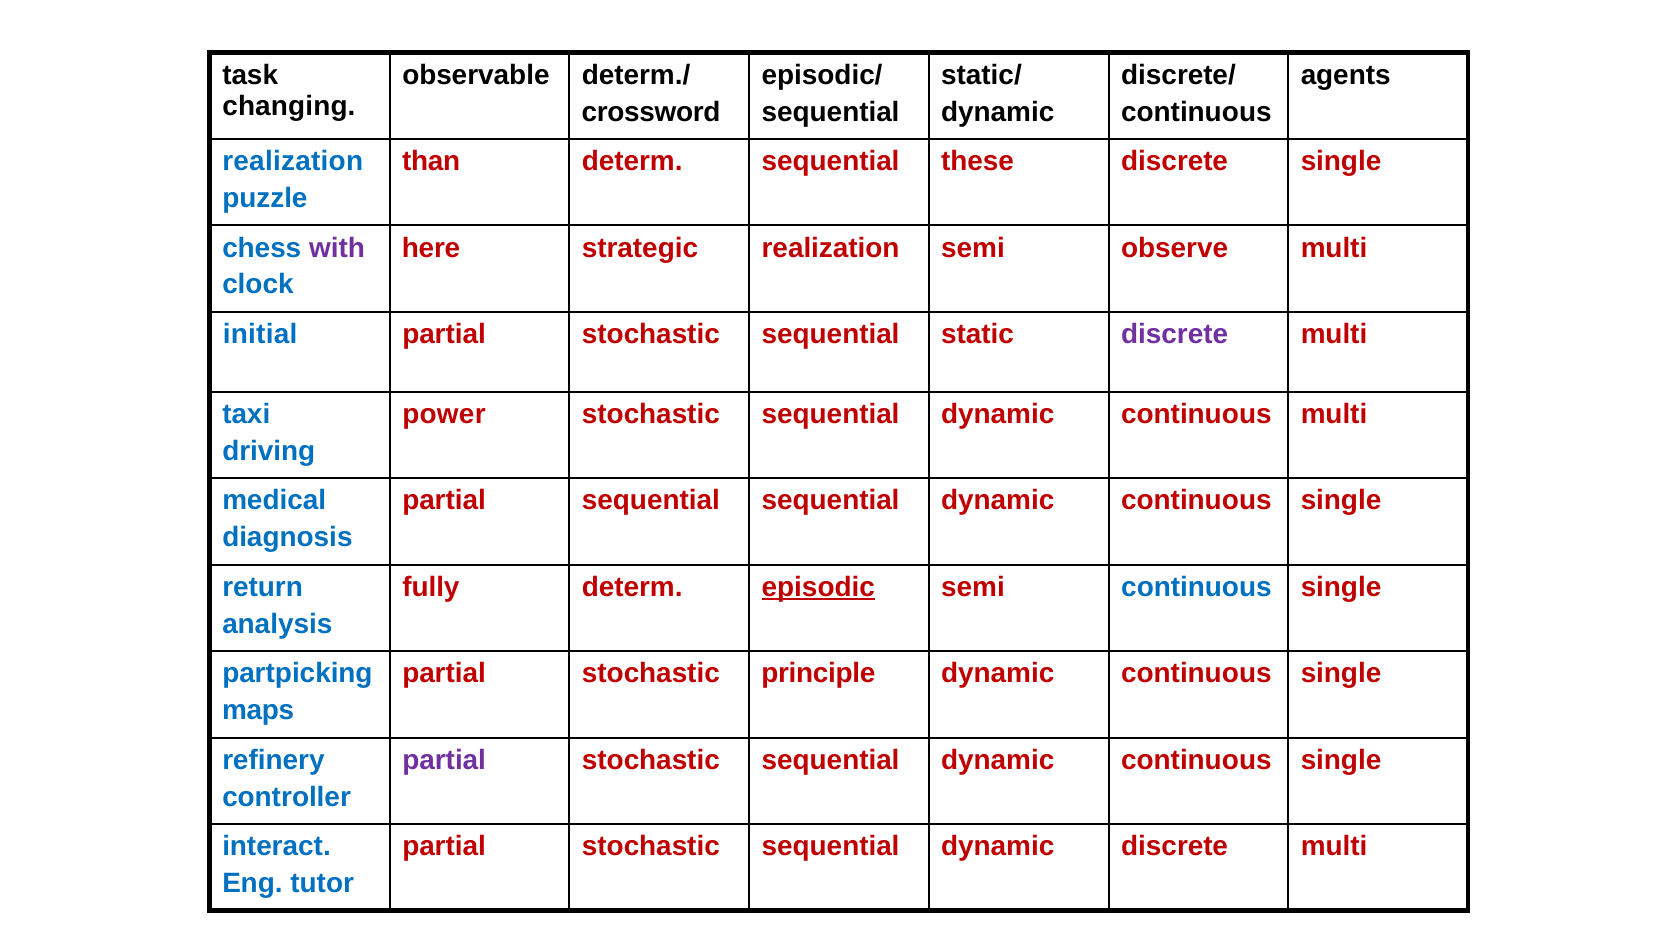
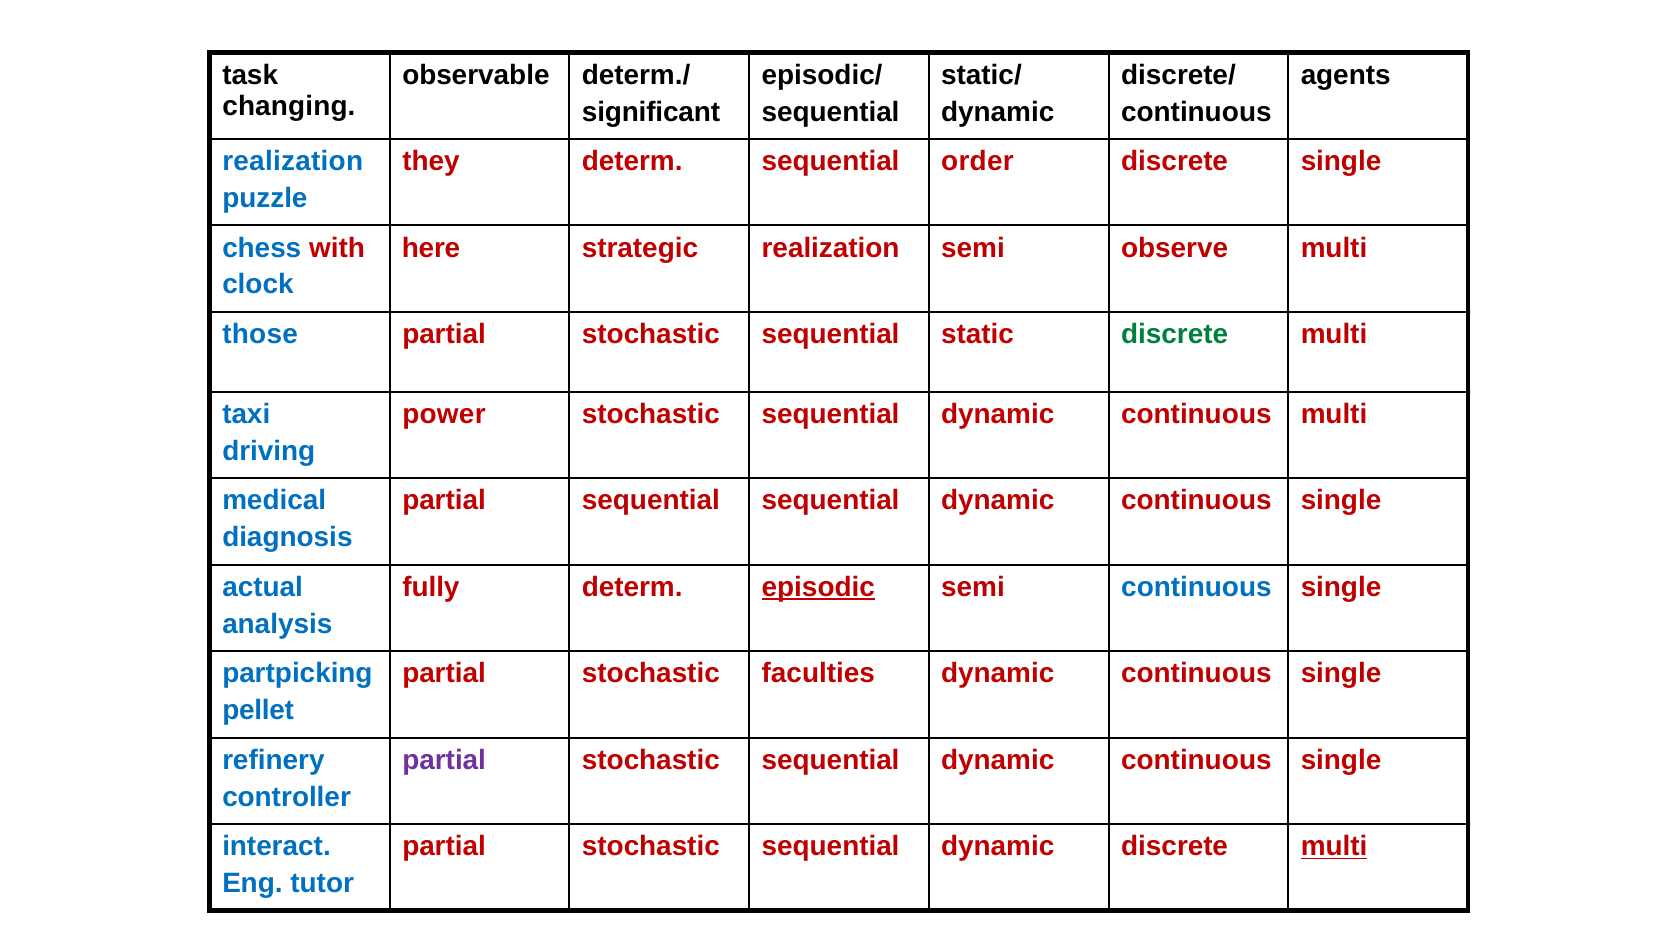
crossword: crossword -> significant (651, 112)
than: than -> they (431, 161)
these: these -> order (977, 161)
with colour: purple -> red (337, 248)
initial: initial -> those (260, 334)
discrete colour: purple -> green (1175, 334)
return: return -> actual (263, 587)
principle: principle -> faculties (818, 674)
maps: maps -> pellet (258, 710)
multi underline: none -> present (1334, 846)
